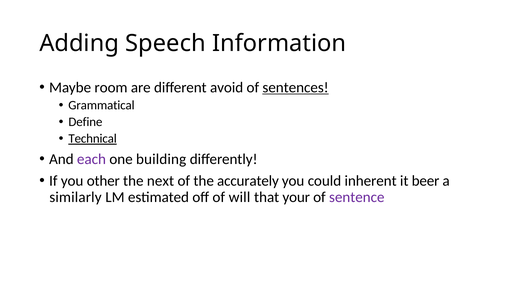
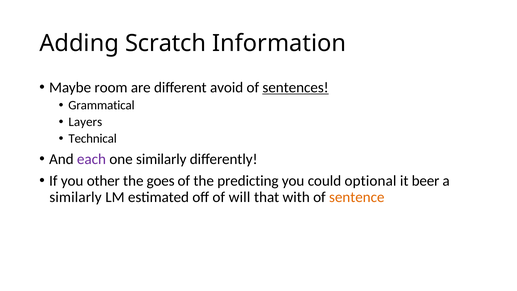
Speech: Speech -> Scratch (166, 43)
Define: Define -> Layers (85, 122)
Technical underline: present -> none (93, 139)
one building: building -> similarly (161, 159)
next: next -> goes (161, 181)
accurately: accurately -> predicting (248, 181)
inherent: inherent -> optional (371, 181)
your: your -> with (296, 197)
sentence colour: purple -> orange (357, 197)
